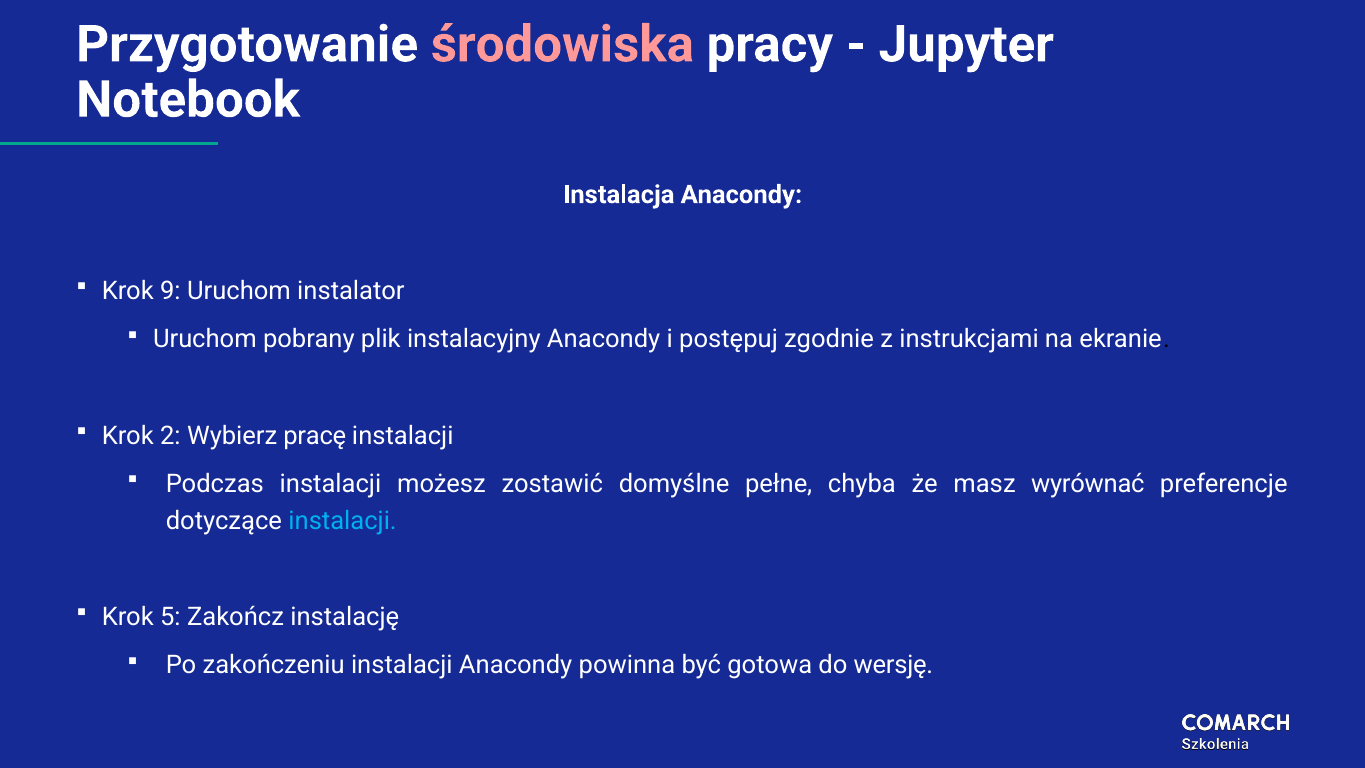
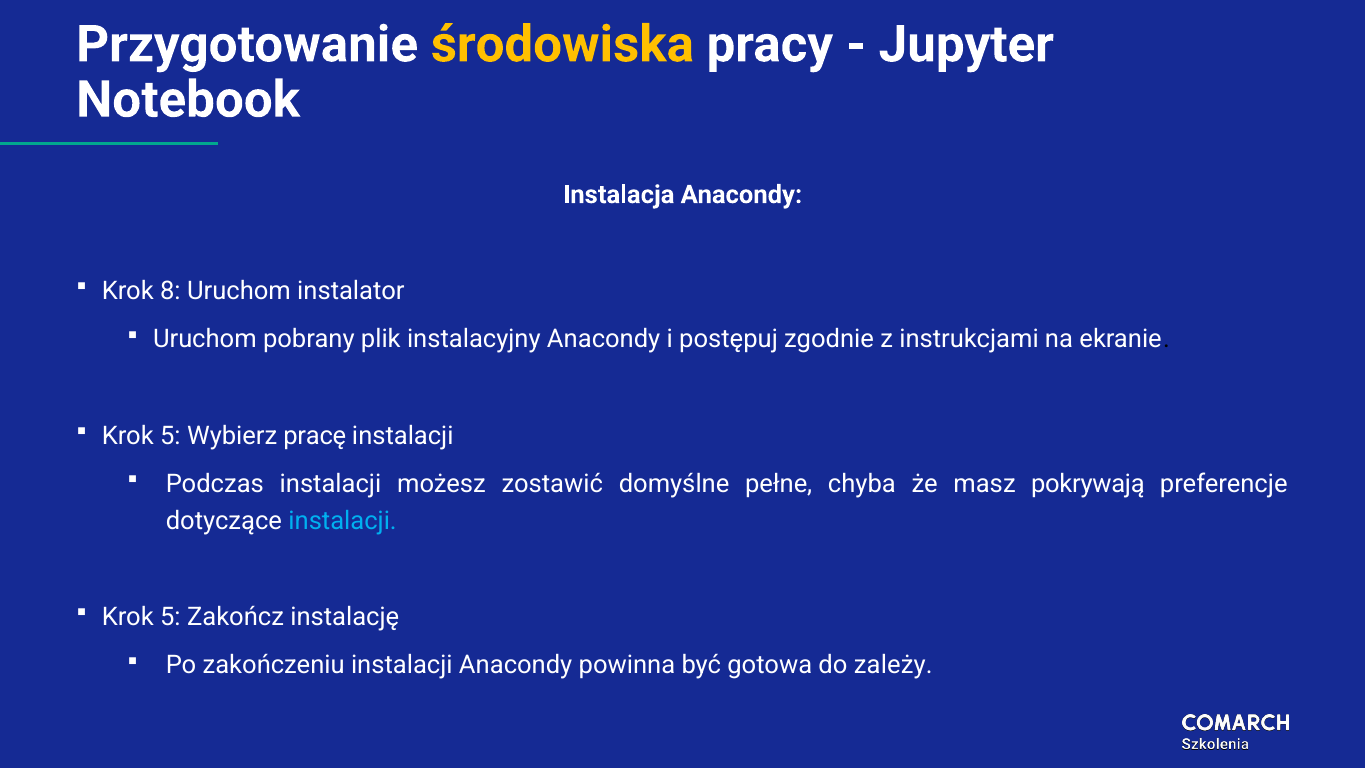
środowiska colour: pink -> yellow (562, 44)
9: 9 -> 8 (170, 291)
2: 2 -> 5 (170, 436)
wyrównać: wyrównać -> pokrywają (1088, 484)
wersję: wersję -> zależy (893, 665)
